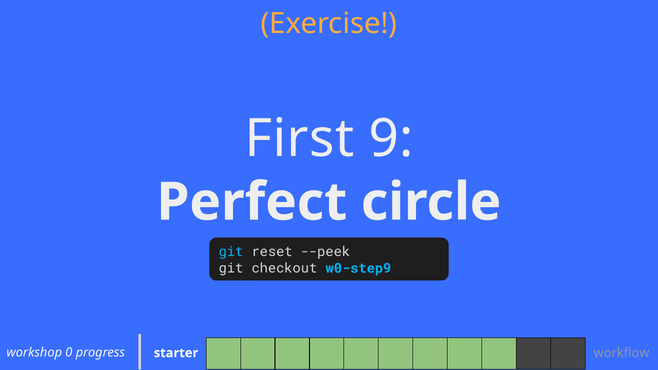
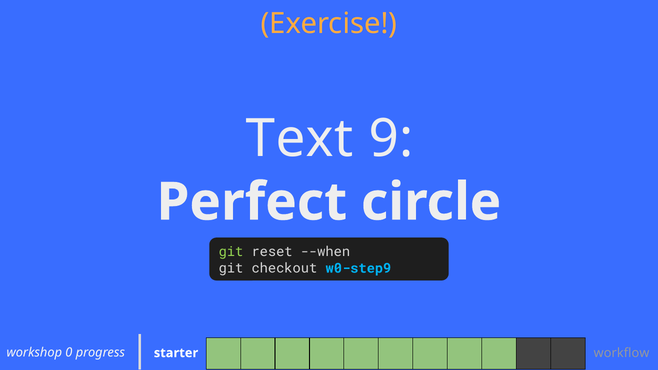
First: First -> Text (300, 139)
git colour: light blue -> light green (231, 252)
--peek: --peek -> --when (325, 252)
